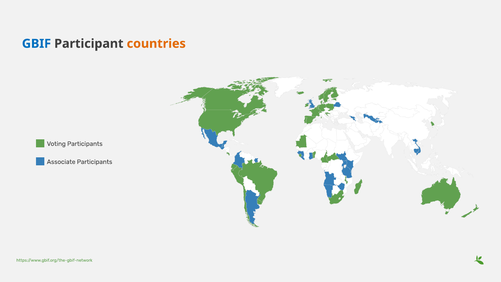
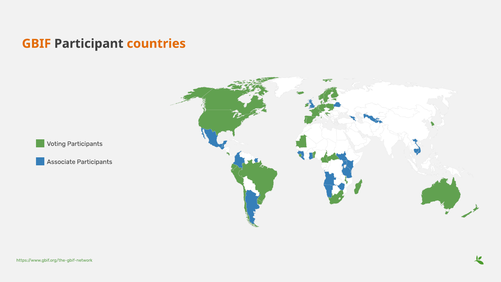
GBIF colour: blue -> orange (36, 44)
